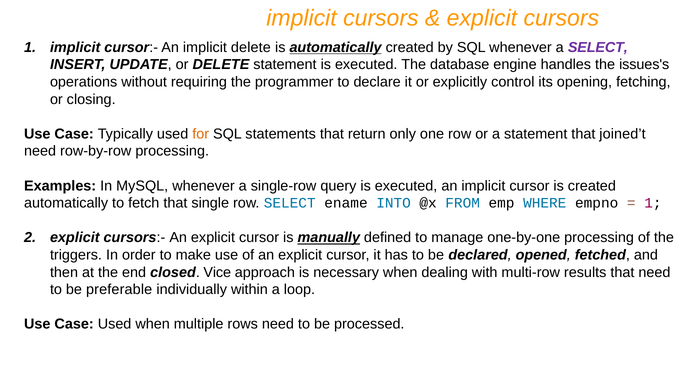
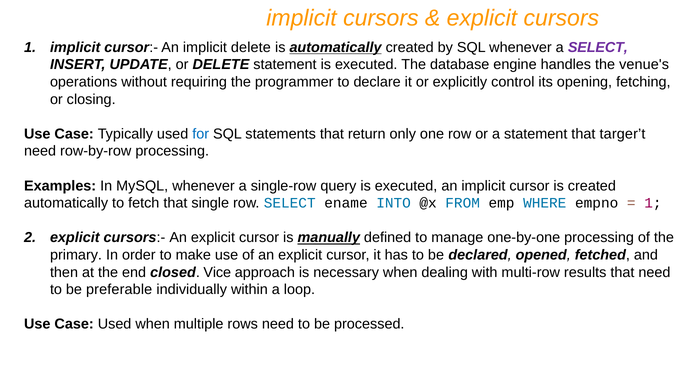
issues's: issues's -> venue's (644, 65)
for colour: orange -> blue (201, 134)
joined’t: joined’t -> targer’t (623, 134)
triggers: triggers -> primary (76, 255)
